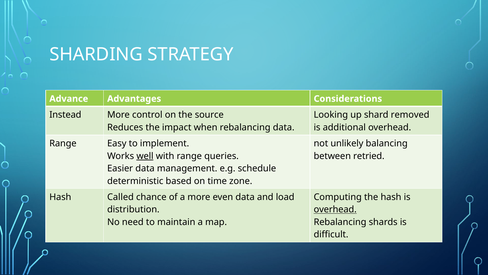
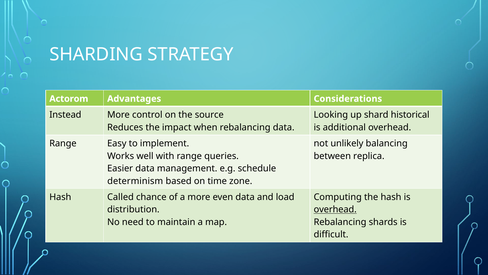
Advance: Advance -> Actorom (69, 99)
removed: removed -> historical (410, 115)
well underline: present -> none (145, 156)
retried: retried -> replica (369, 156)
deterministic: deterministic -> determinism (135, 181)
